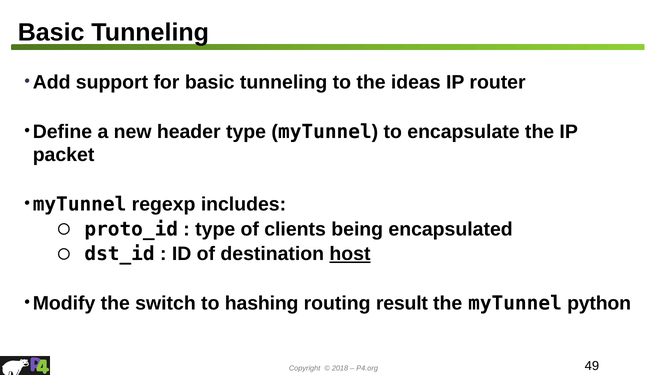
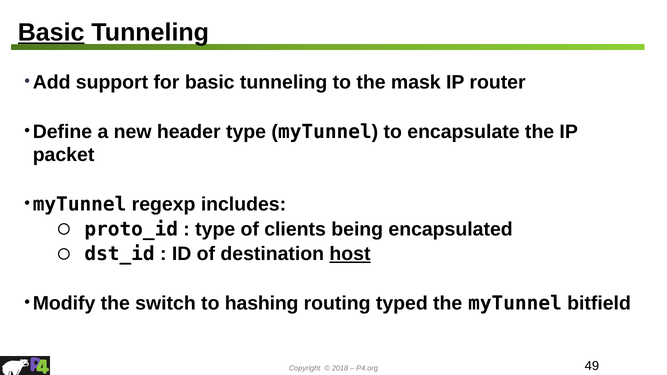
Basic underline: none -> present (51, 33)
ideas: ideas -> mask (416, 82)
result: result -> typed (402, 303)
python: python -> bitfield (599, 303)
